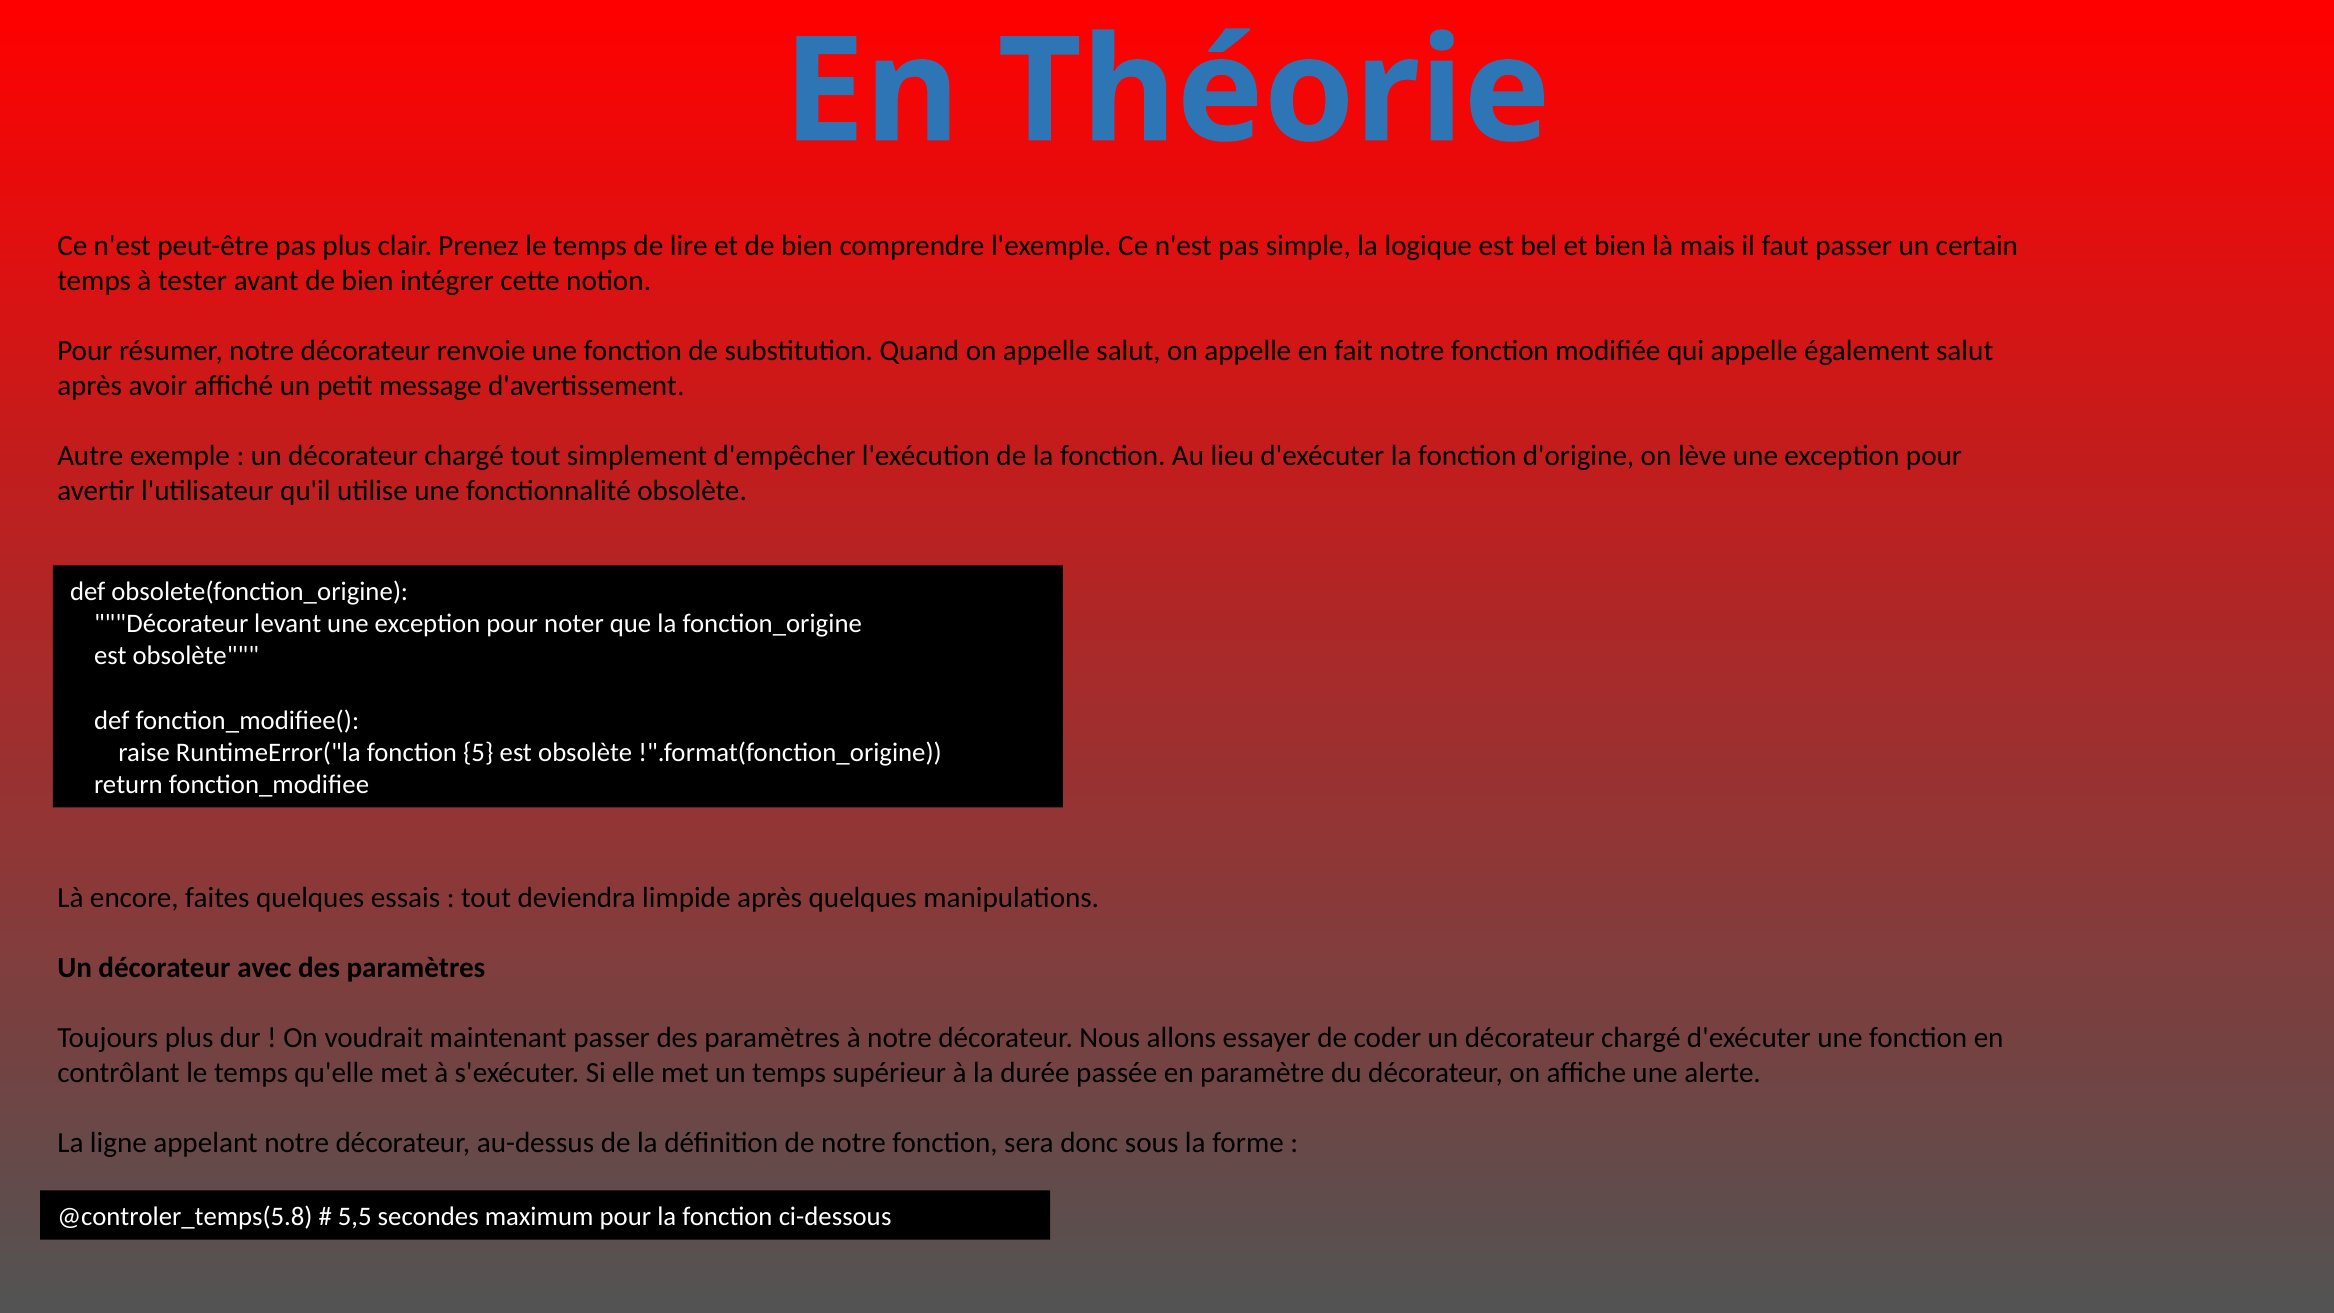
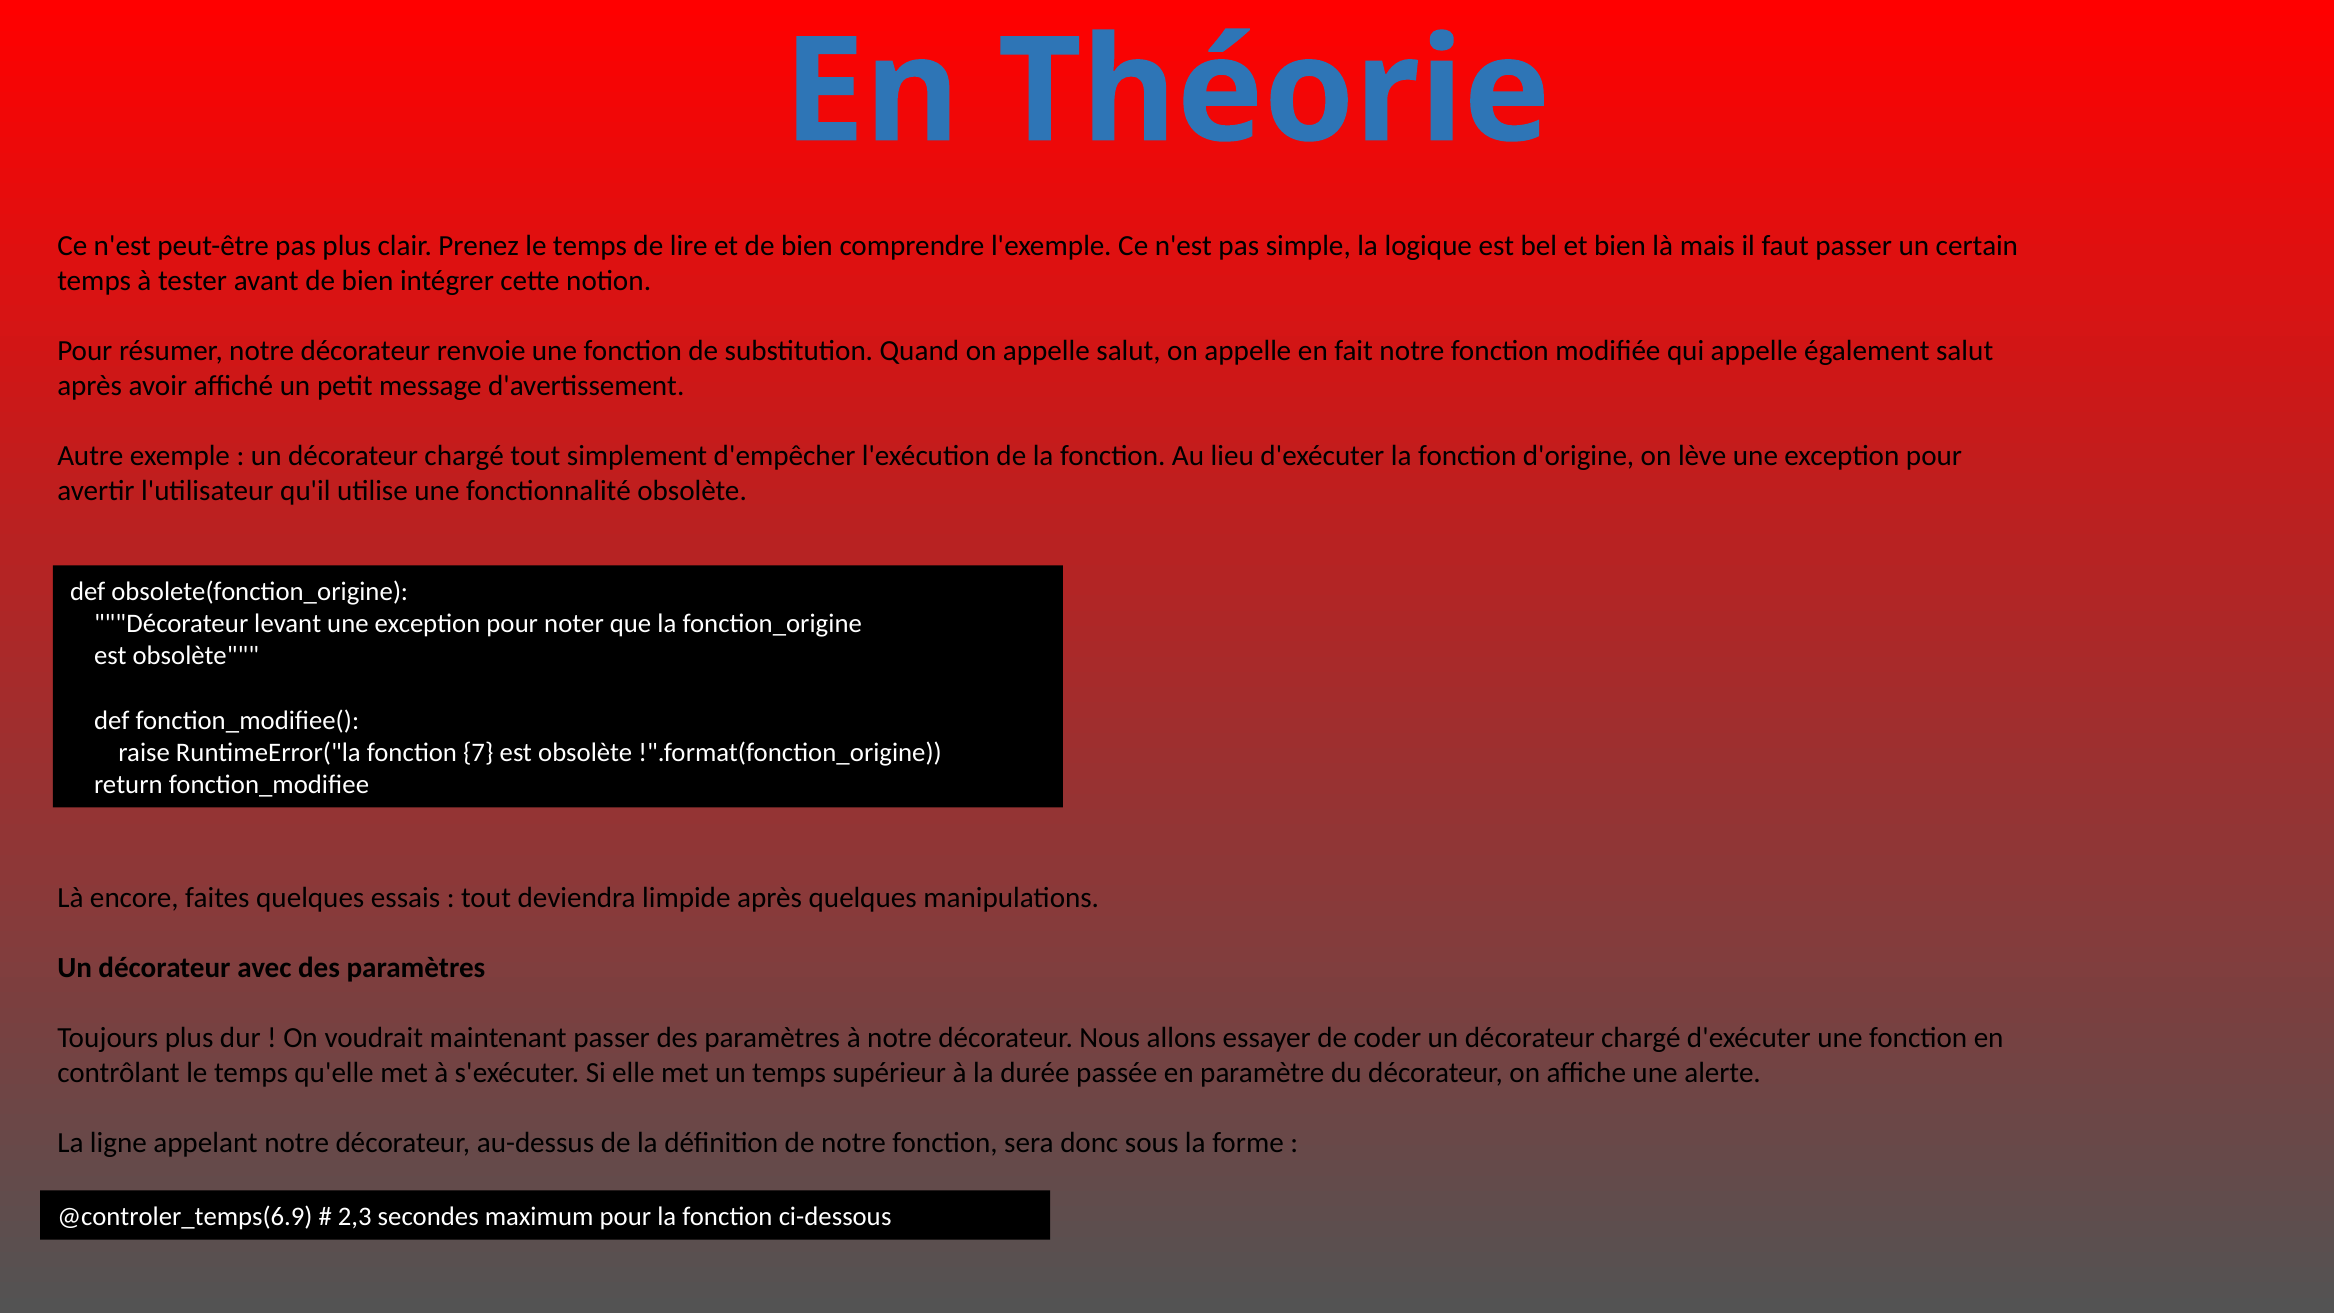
5: 5 -> 7 (478, 752)
@controler_temps(5.8: @controler_temps(5.8 -> @controler_temps(6.9 (185, 1217)
5,5: 5,5 -> 2,3 (355, 1217)
